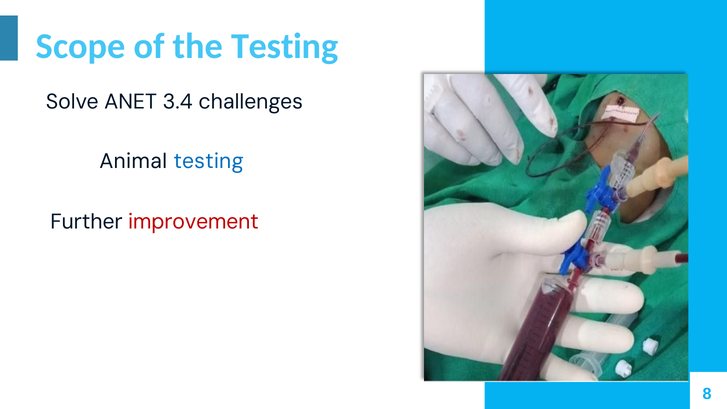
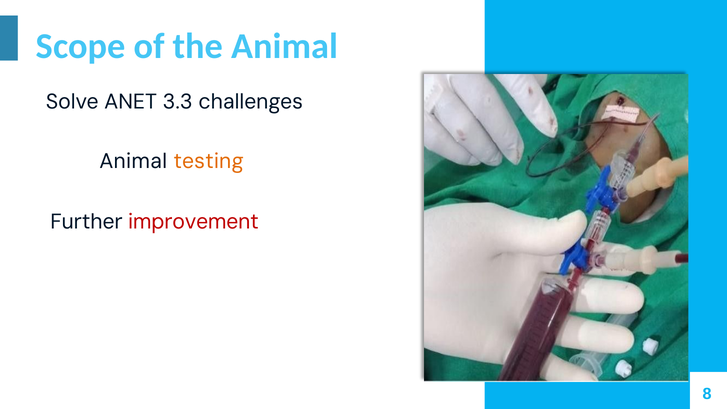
the Testing: Testing -> Animal (285, 46)
3.4: 3.4 -> 3.3 (178, 102)
testing colour: blue -> orange (209, 161)
